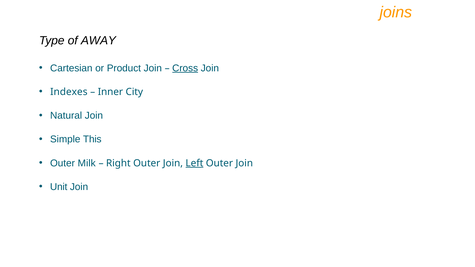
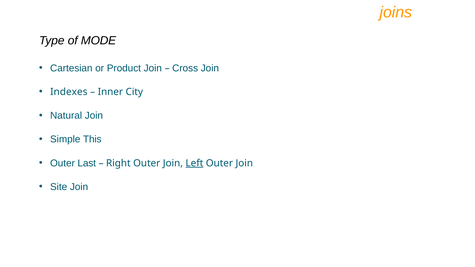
AWAY: AWAY -> MODE (99, 41)
Cross underline: present -> none (185, 68)
Milk: Milk -> Last (87, 163)
Unit: Unit -> Site (59, 187)
